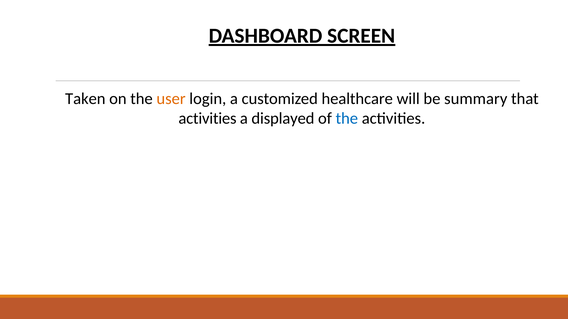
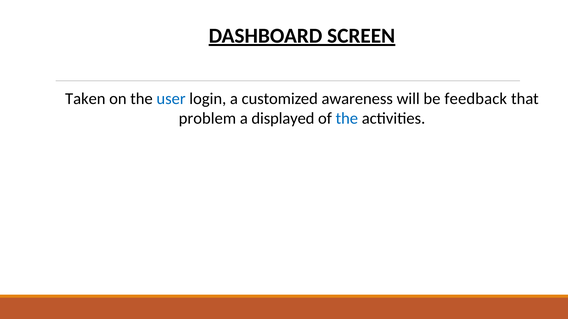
user colour: orange -> blue (171, 99)
healthcare: healthcare -> awareness (357, 99)
summary: summary -> feedback (476, 99)
activities: activities -> problem (207, 119)
